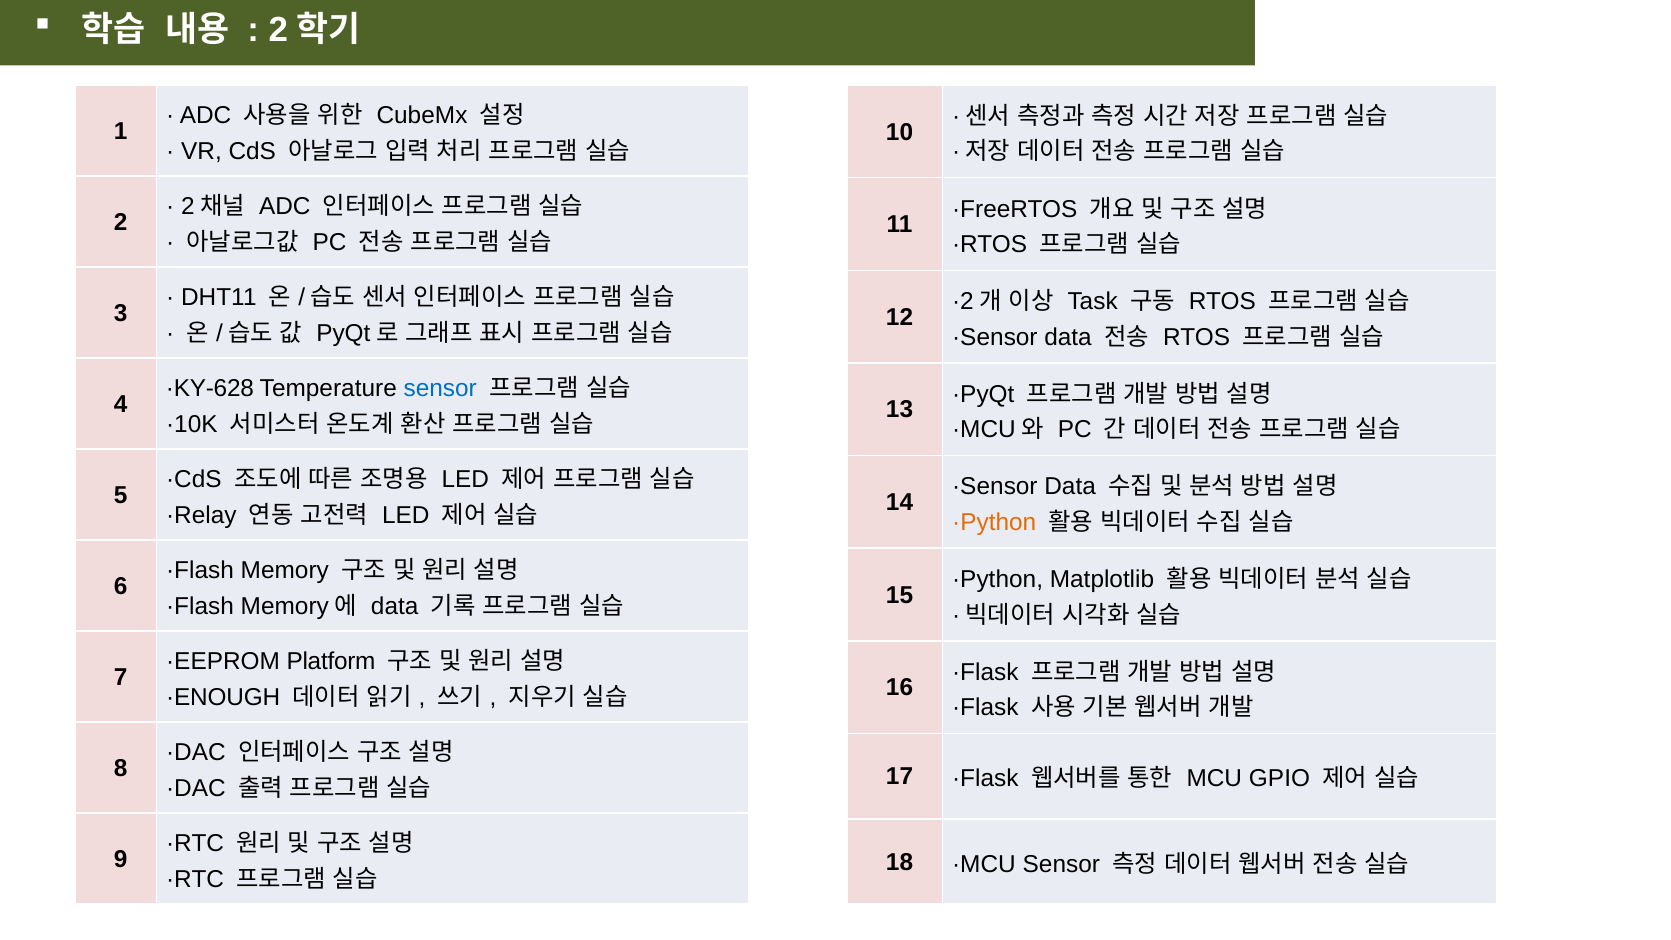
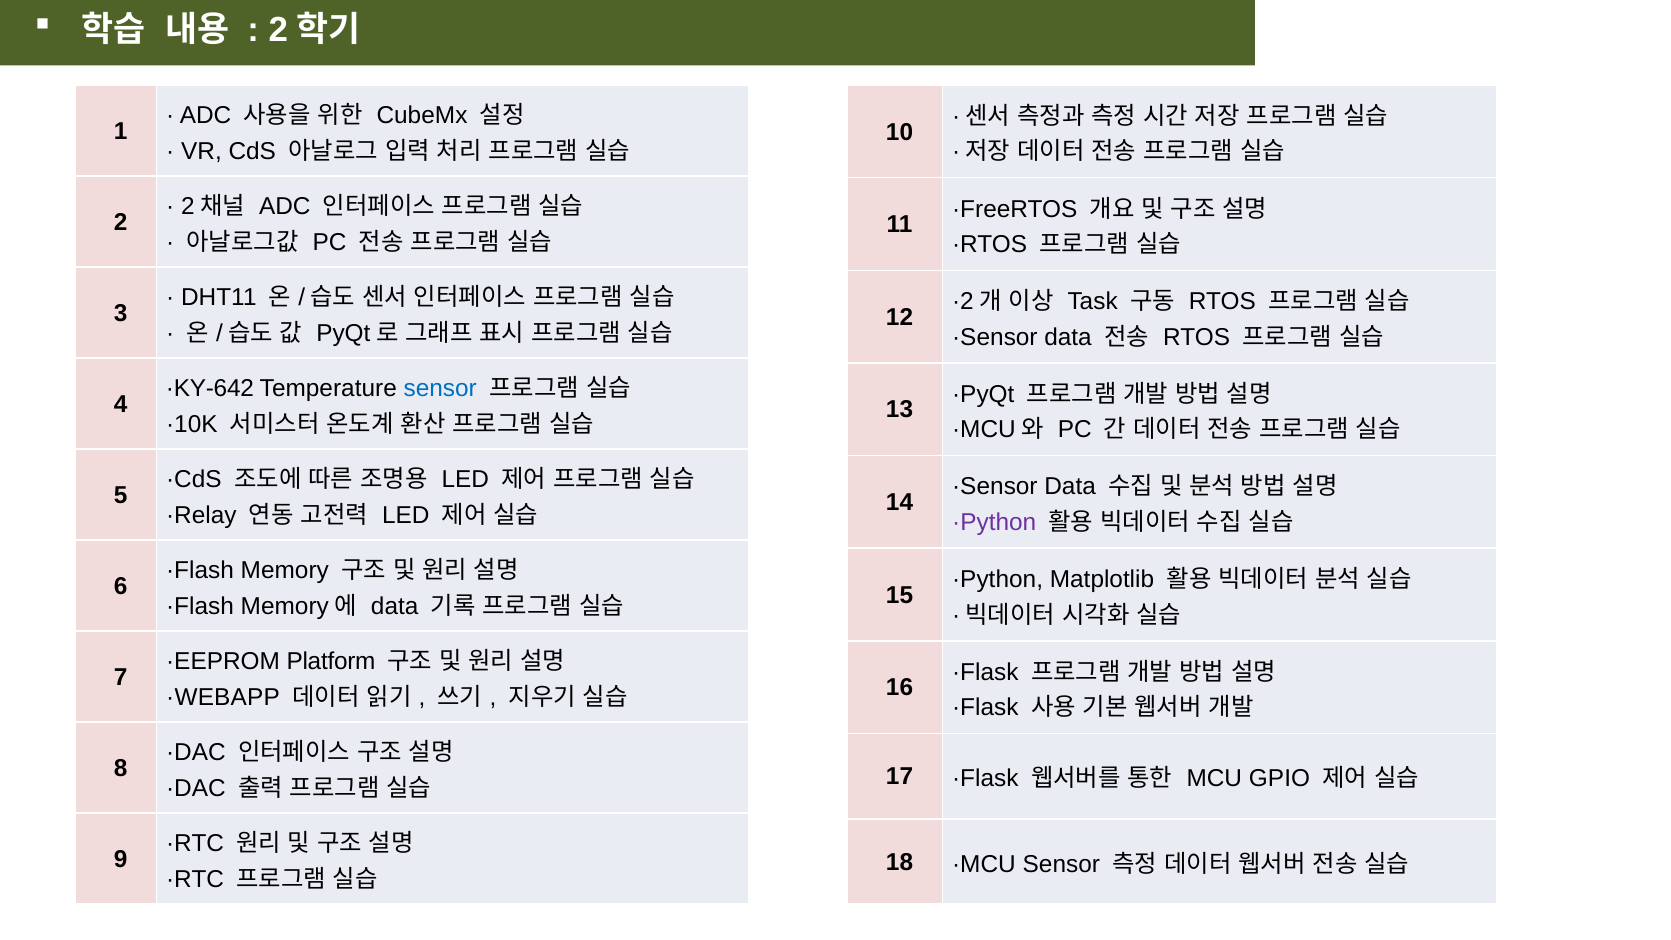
·KY-628: ·KY-628 -> ·KY-642 (210, 389)
·Python colour: orange -> purple (994, 522)
·ENOUGH: ·ENOUGH -> ·WEBAPP (223, 697)
